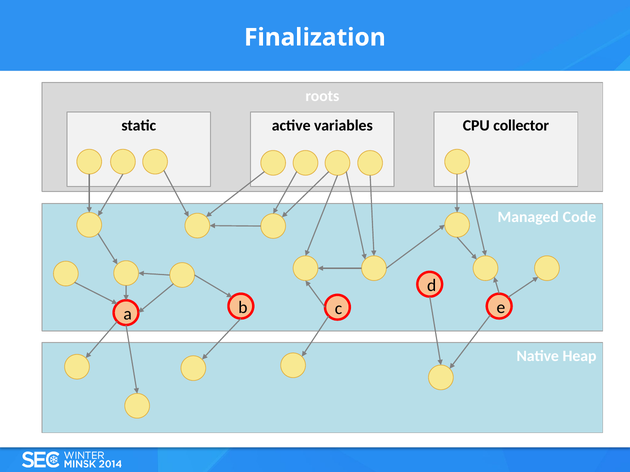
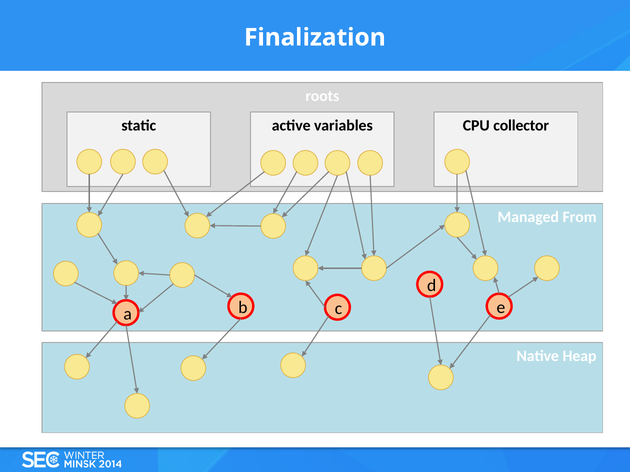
Code: Code -> From (580, 218)
